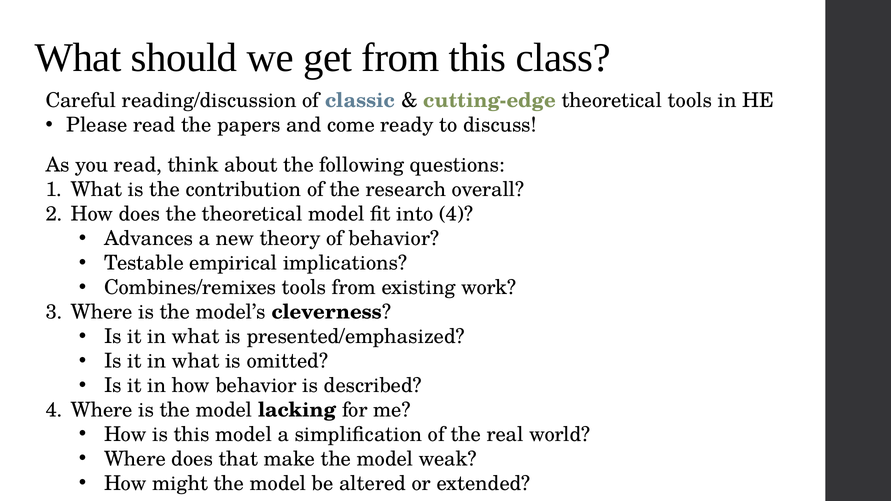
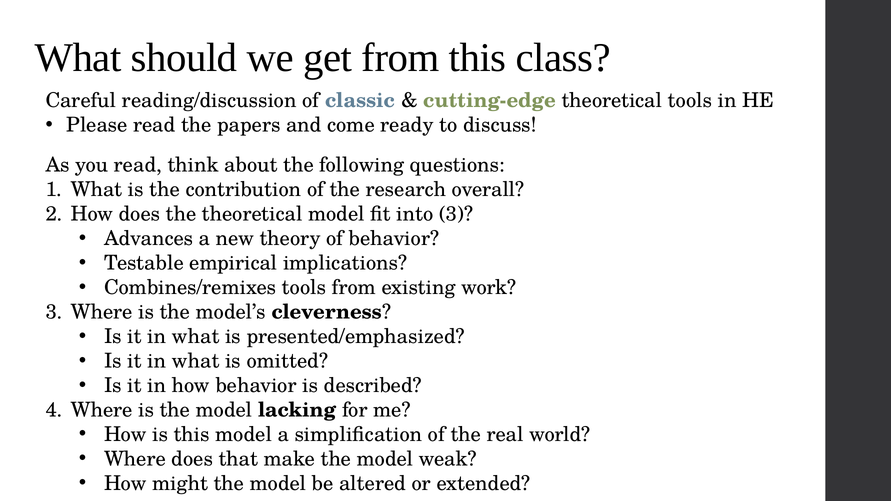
into 4: 4 -> 3 (456, 214)
